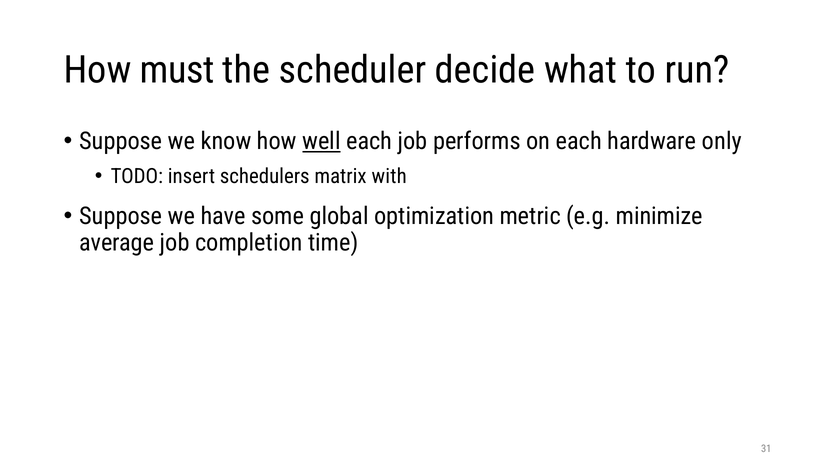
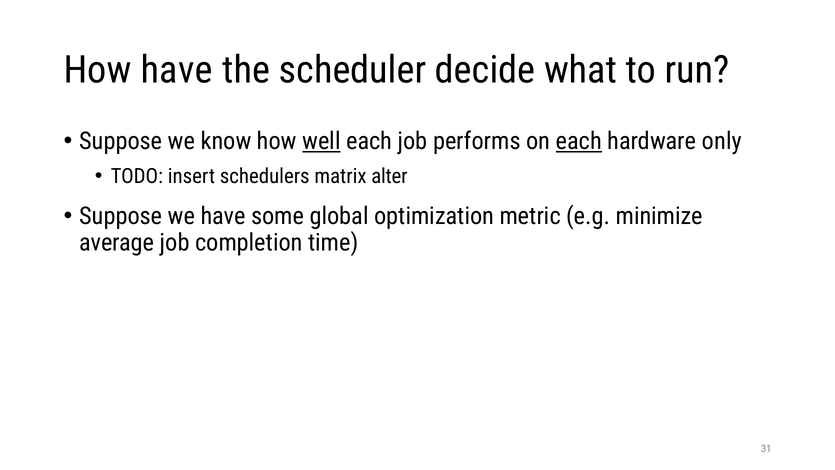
How must: must -> have (177, 70)
each underline: none -> present (579, 141)
with: with -> alter (389, 176)
